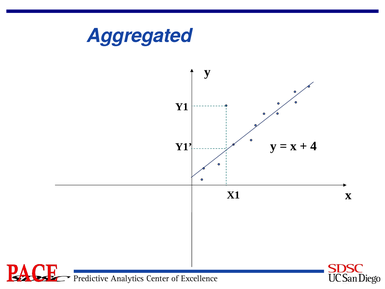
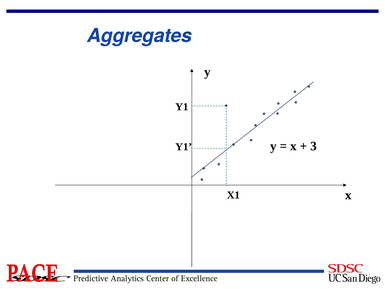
Aggregated: Aggregated -> Aggregates (140, 36)
4: 4 -> 3 (314, 146)
